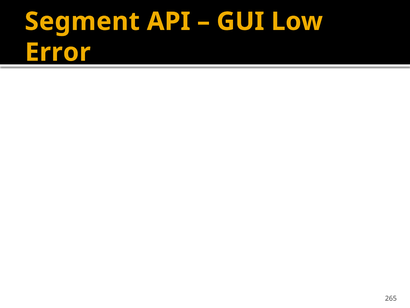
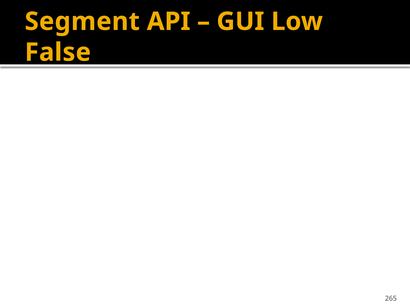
Error: Error -> False (58, 52)
